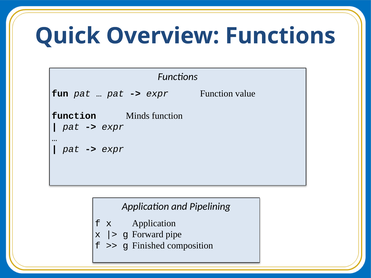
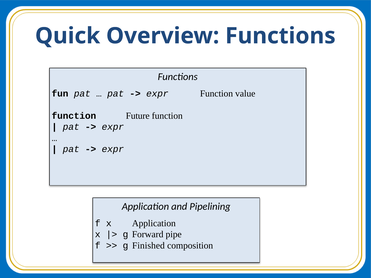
Minds: Minds -> Future (138, 116)
